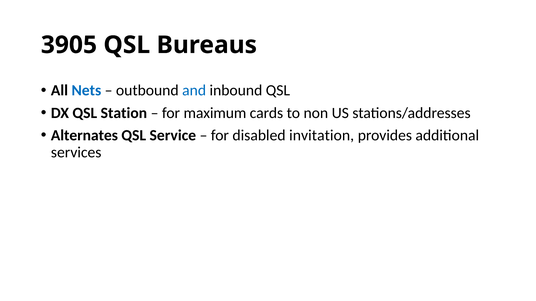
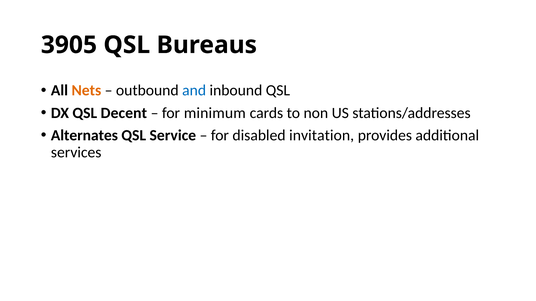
Nets colour: blue -> orange (86, 91)
Station: Station -> Decent (124, 113)
maximum: maximum -> minimum (215, 113)
